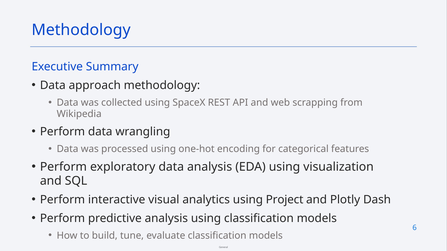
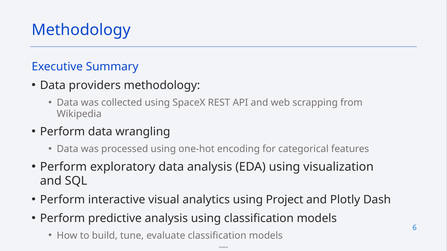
approach: approach -> providers (95, 85)
